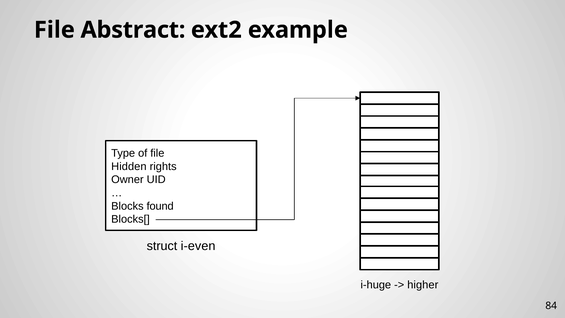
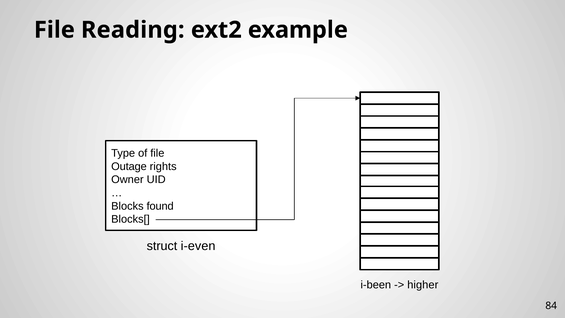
Abstract: Abstract -> Reading (133, 30)
Hidden: Hidden -> Outage (129, 166)
i-huge: i-huge -> i-been (376, 285)
